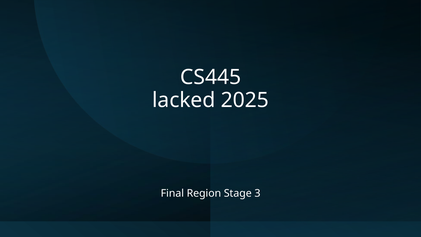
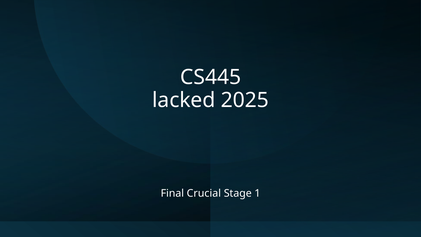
Region: Region -> Crucial (204, 193)
3: 3 -> 1 (257, 193)
